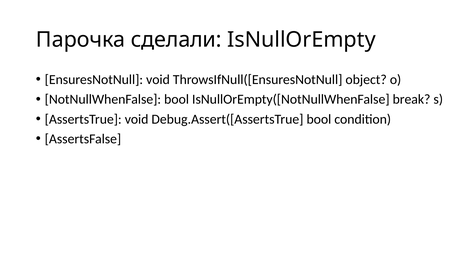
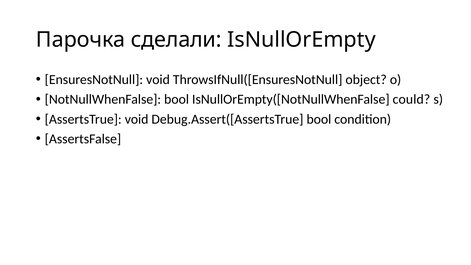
break: break -> could (411, 99)
